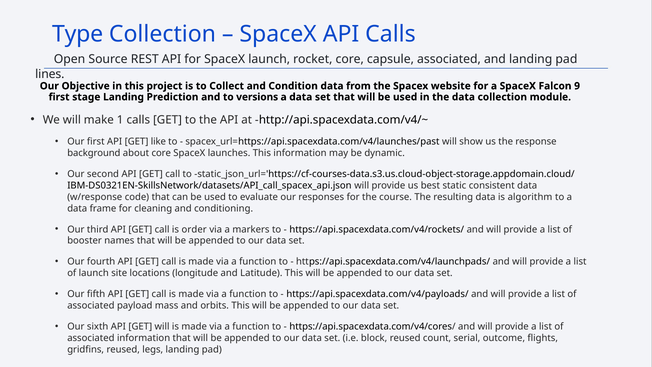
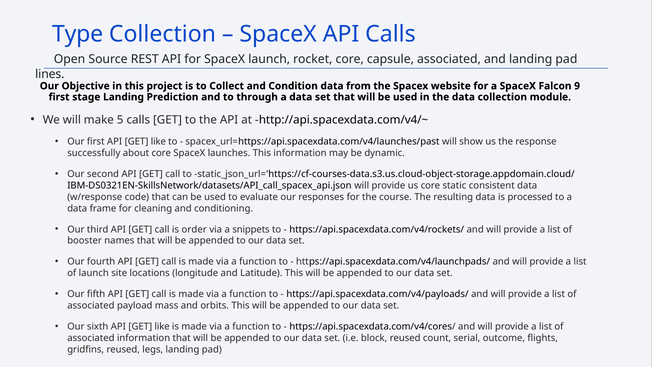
versions: versions -> through (257, 97)
1: 1 -> 5 (120, 120)
background: background -> successfully (94, 153)
us best: best -> core (430, 186)
algorithm: algorithm -> processed (530, 197)
markers: markers -> snippets (251, 229)
sixth API GET will: will -> like (162, 326)
